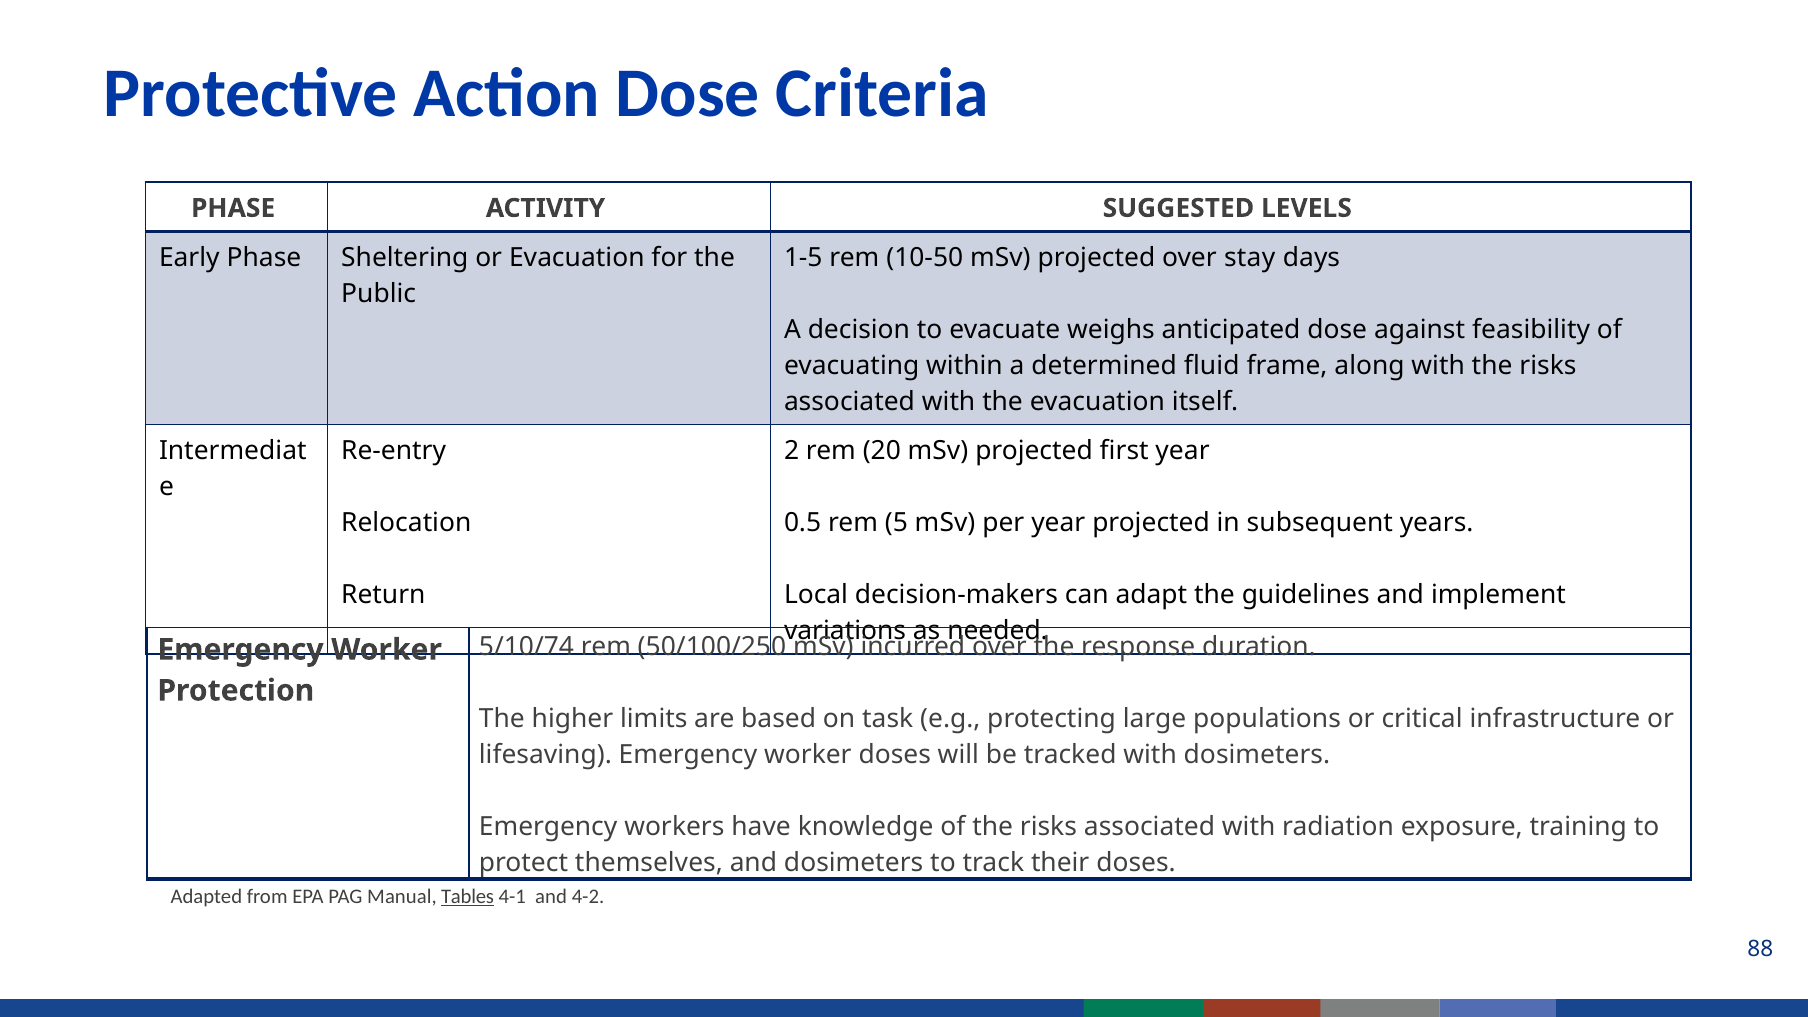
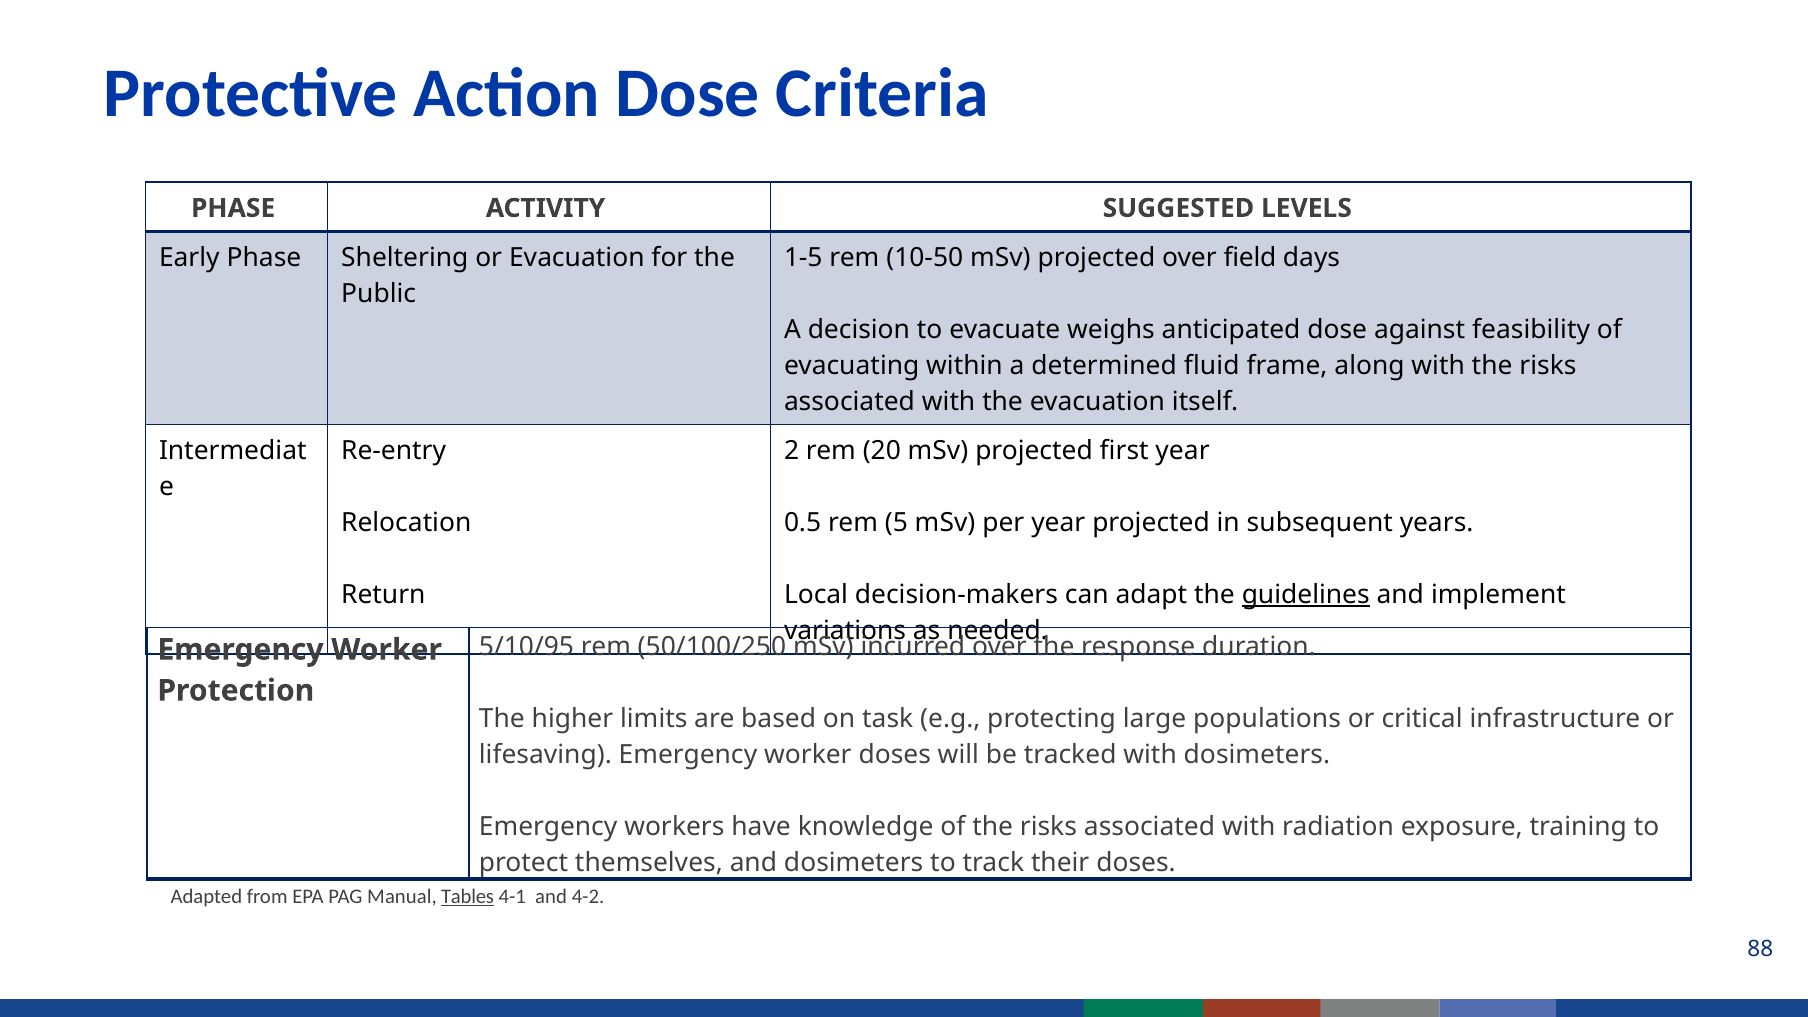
stay: stay -> field (1250, 258)
guidelines underline: none -> present (1306, 595)
5/10/74: 5/10/74 -> 5/10/95 (526, 647)
